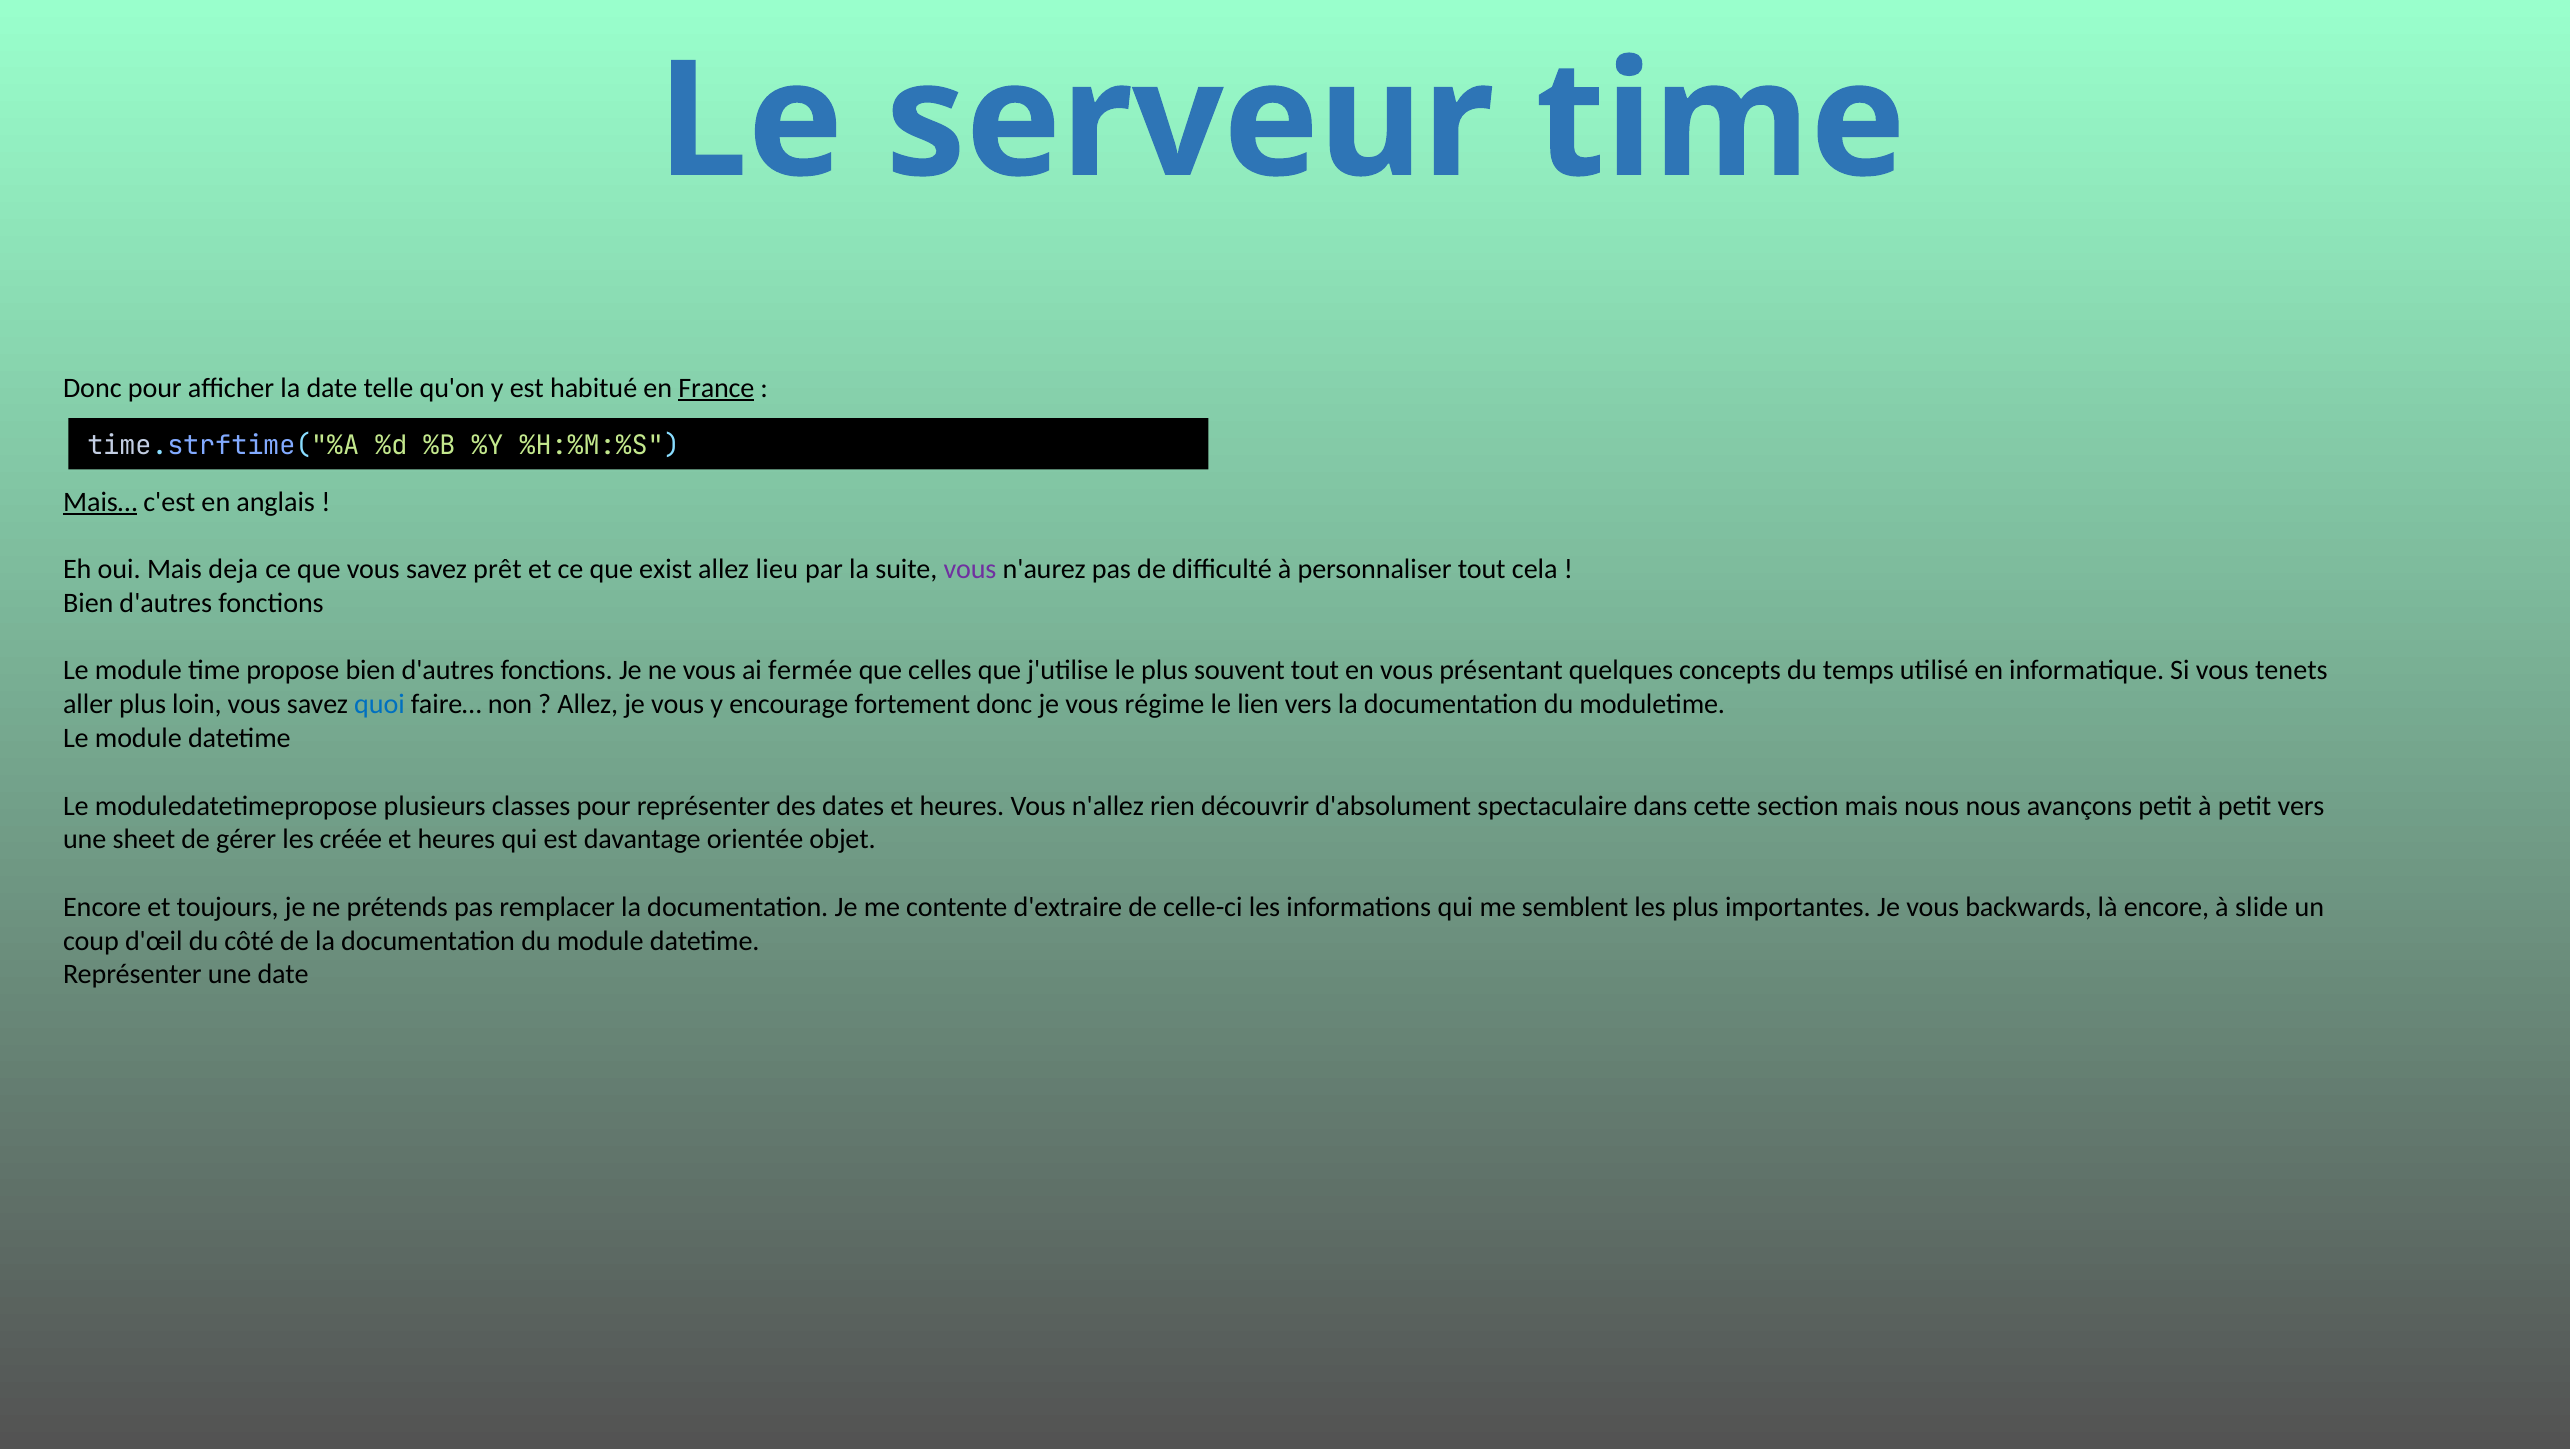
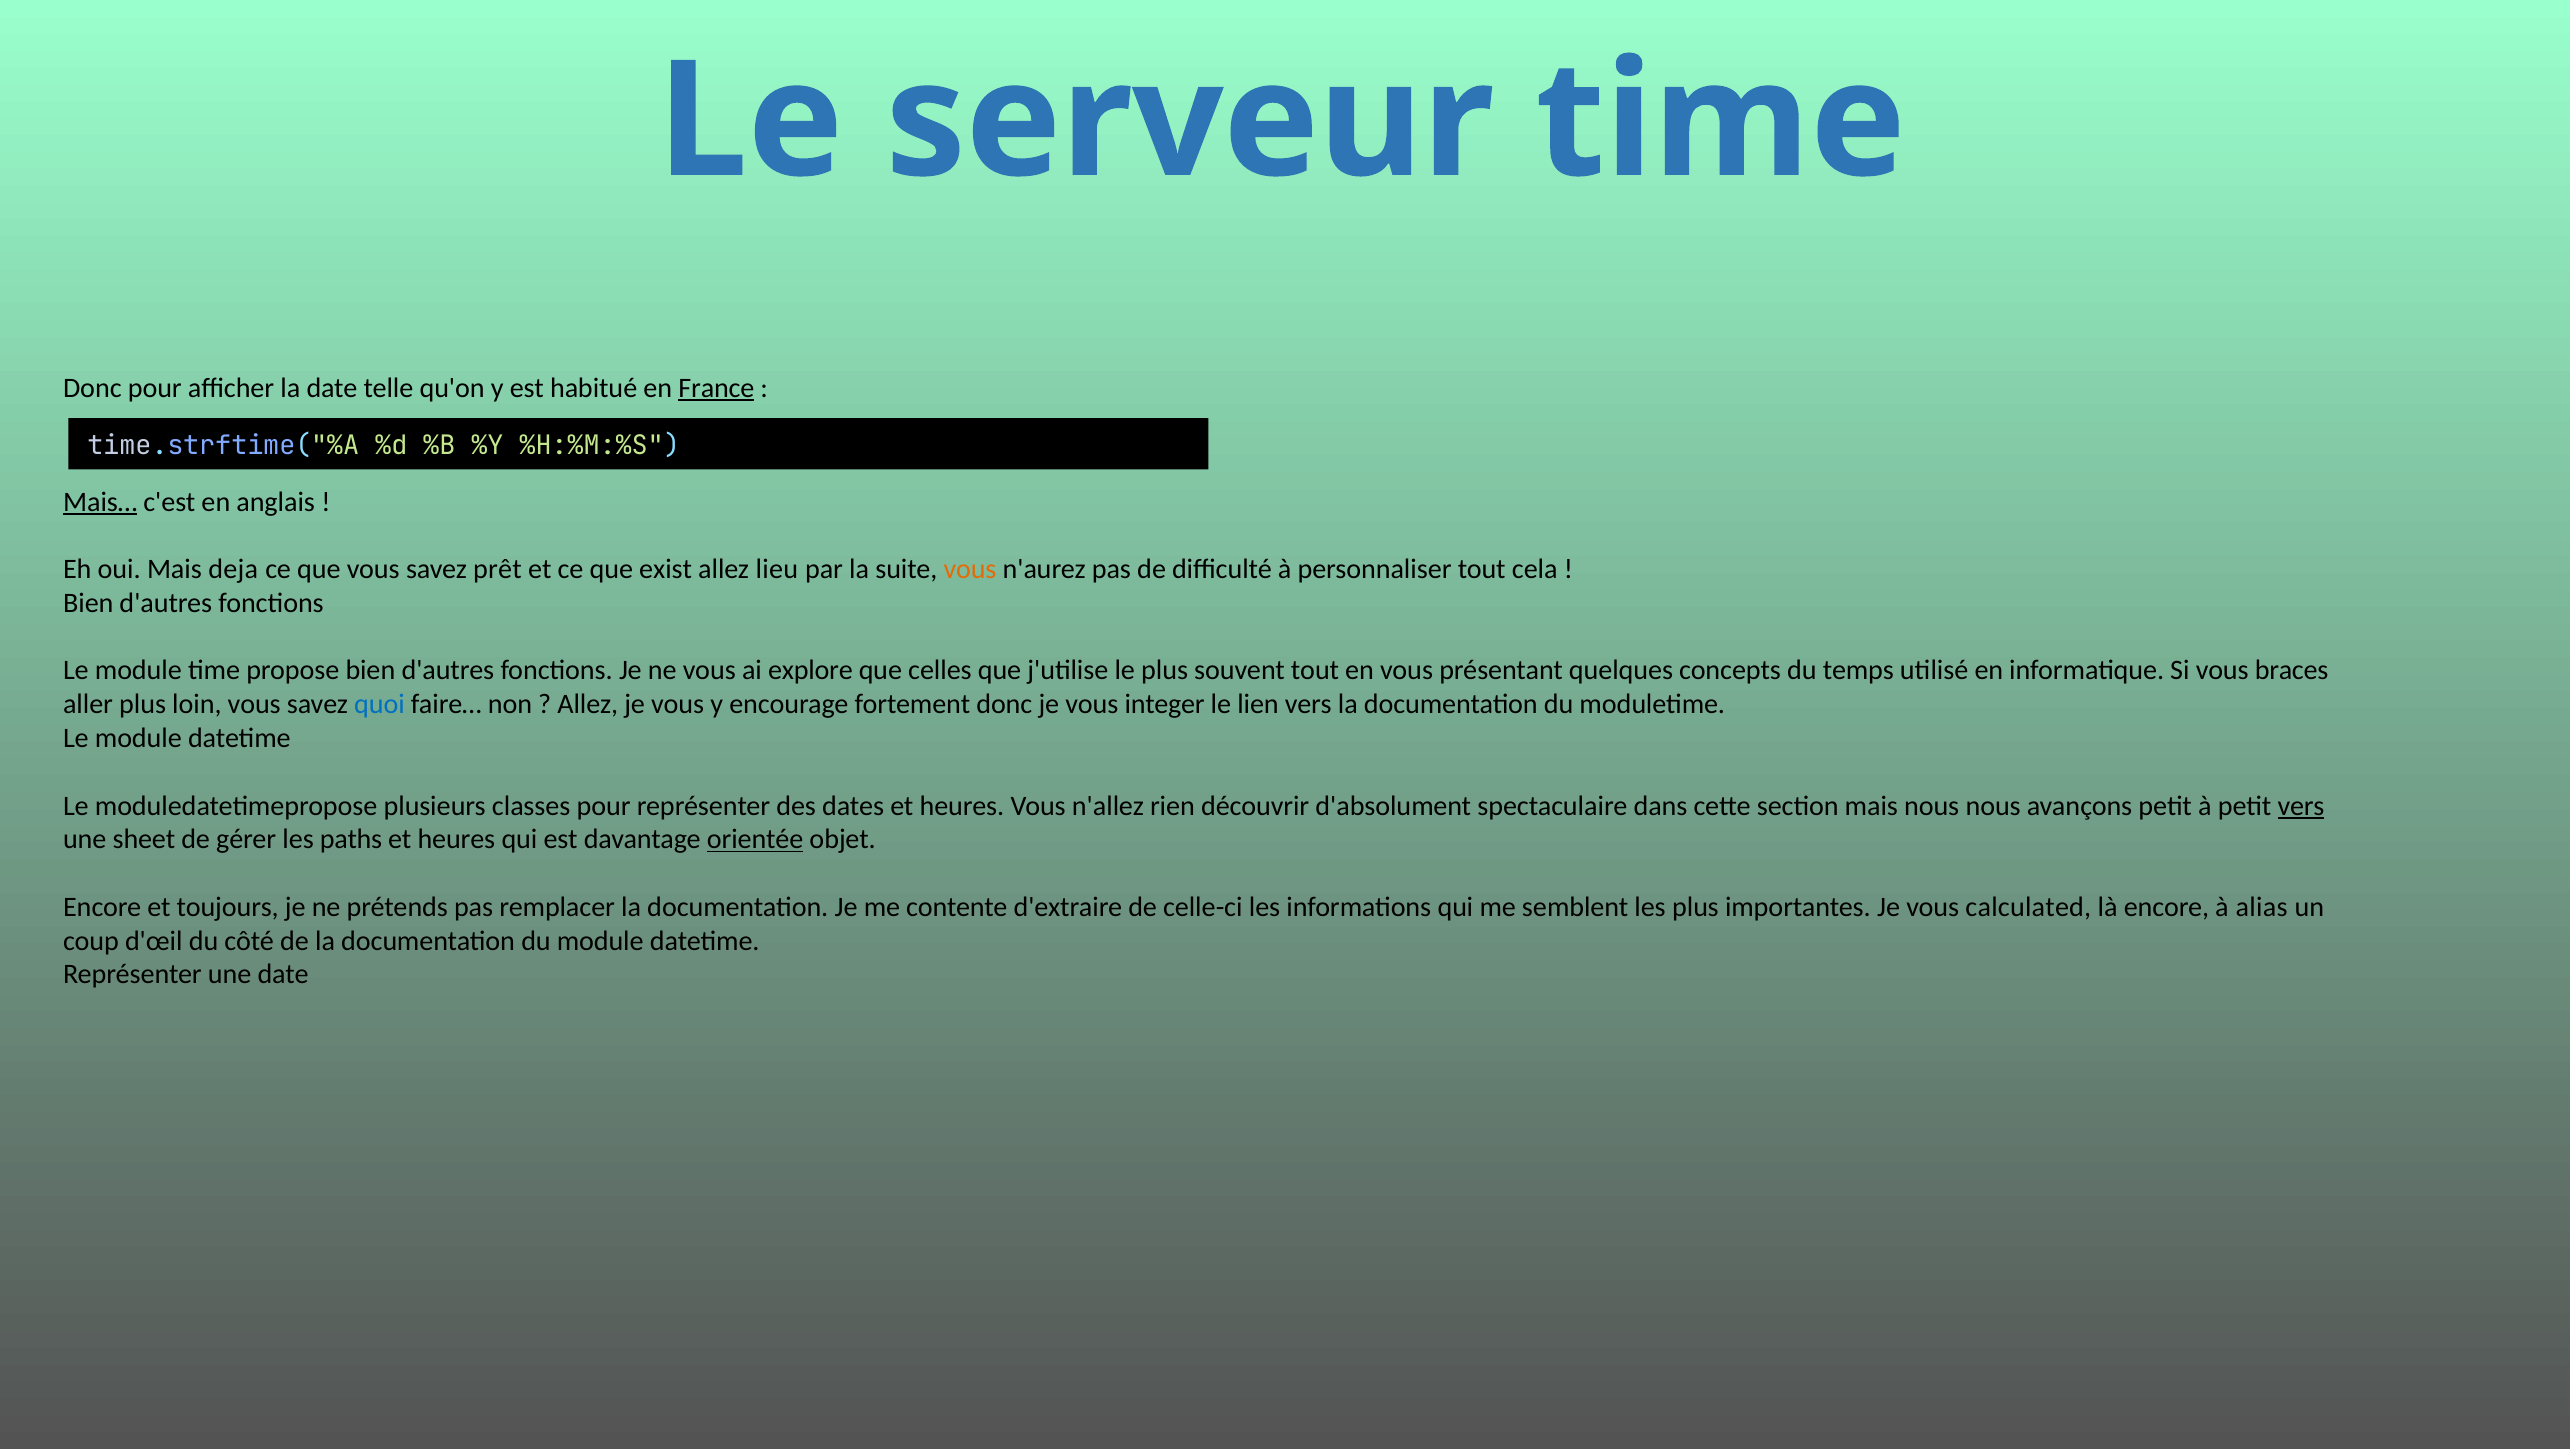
vous colour: purple -> orange (970, 569)
fermée: fermée -> explore (810, 671)
tenets: tenets -> braces (2292, 671)
régime: régime -> integer (1165, 704)
vers underline: none -> present (2301, 806)
créée: créée -> paths (351, 839)
orientée underline: none -> present (755, 839)
backwards: backwards -> calculated (2028, 907)
slide: slide -> alias (2262, 907)
